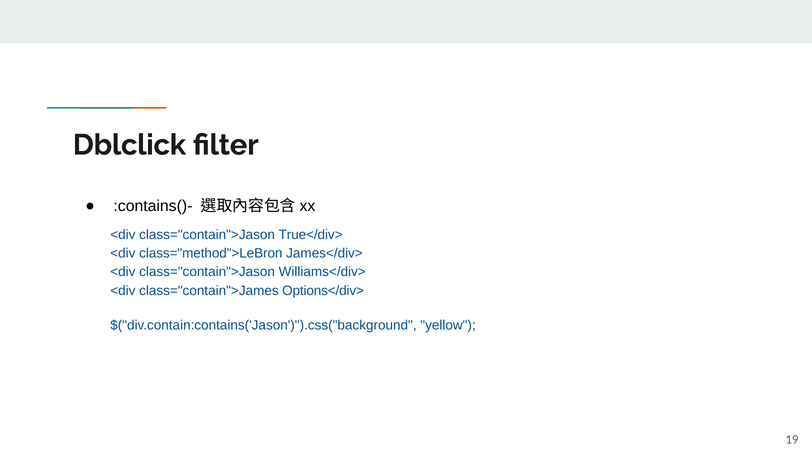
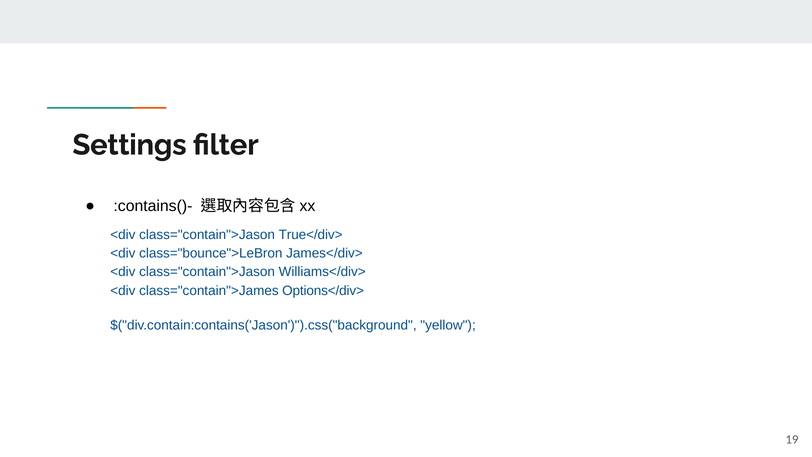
Dblclick: Dblclick -> Settings (130, 145)
class="method">LeBron: class="method">LeBron -> class="bounce">LeBron (211, 253)
